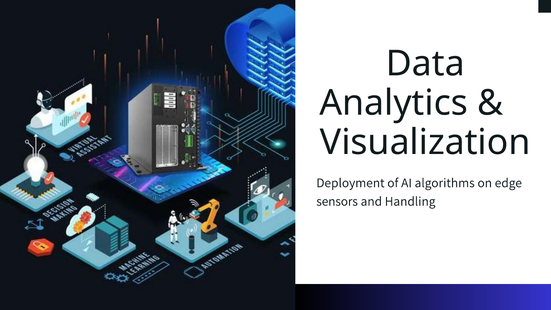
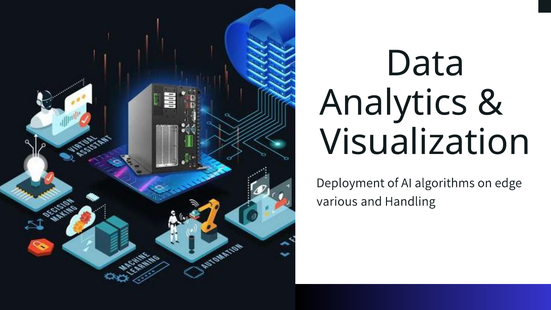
sensors: sensors -> various (337, 201)
